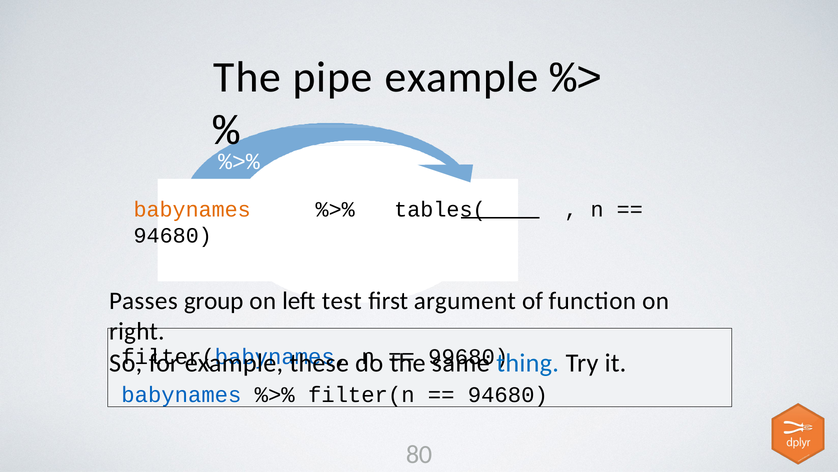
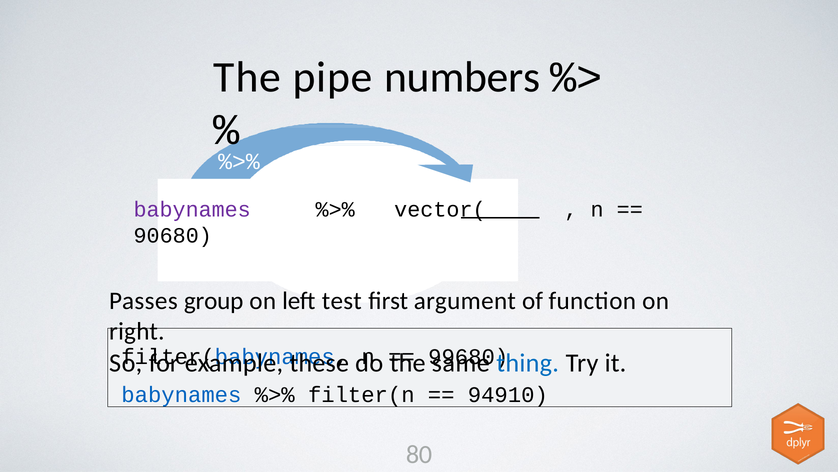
pipe example: example -> numbers (462, 77)
babynames colour: orange -> purple (192, 209)
tables(: tables( -> vector( (440, 209)
94680: 94680 -> 90680 (173, 235)
94680: 94680 -> 94910 (508, 394)
